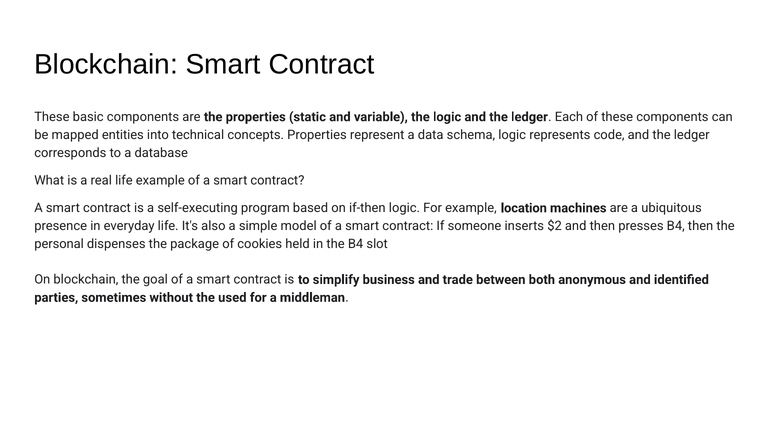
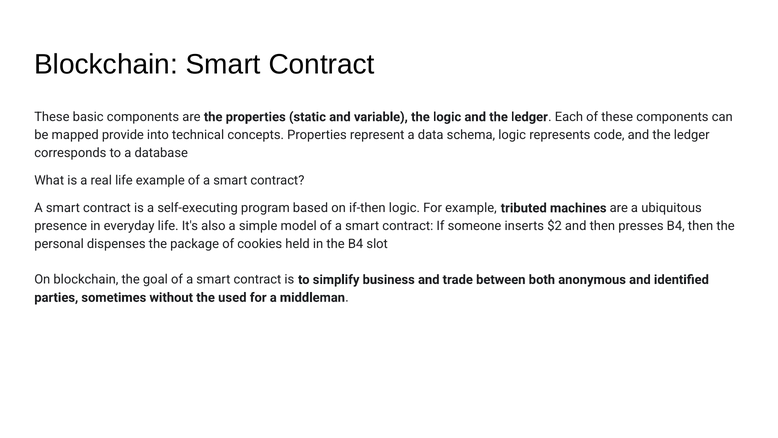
entities: entities -> provide (123, 135)
location: location -> tributed (524, 208)
